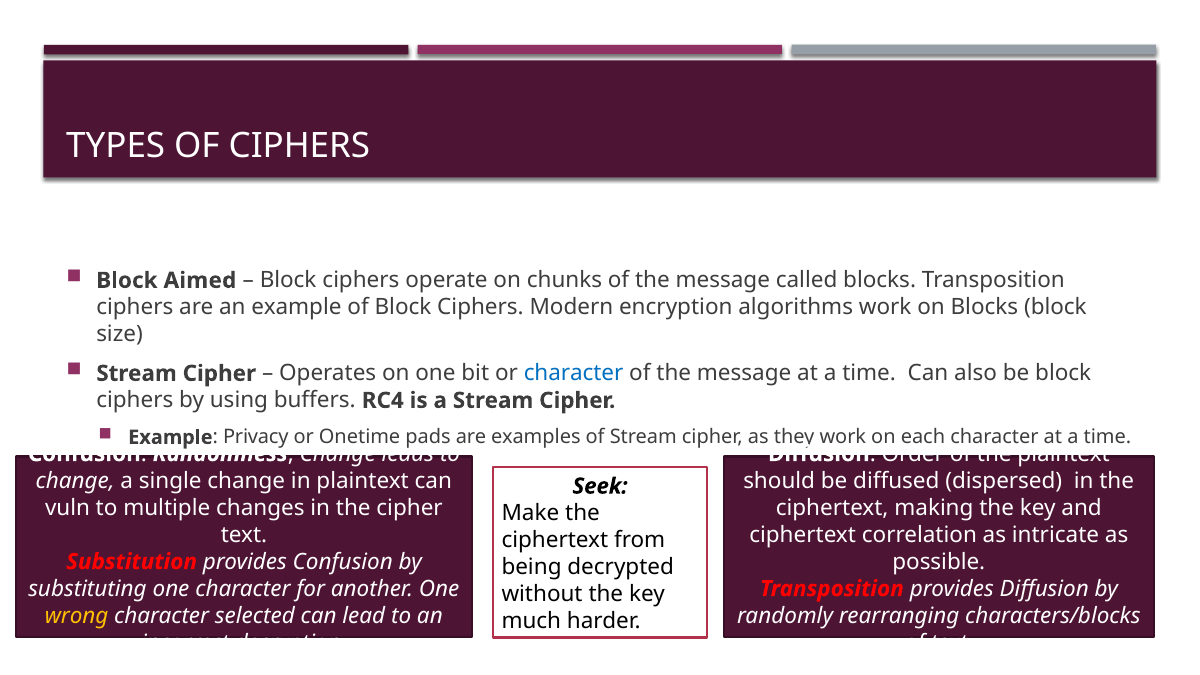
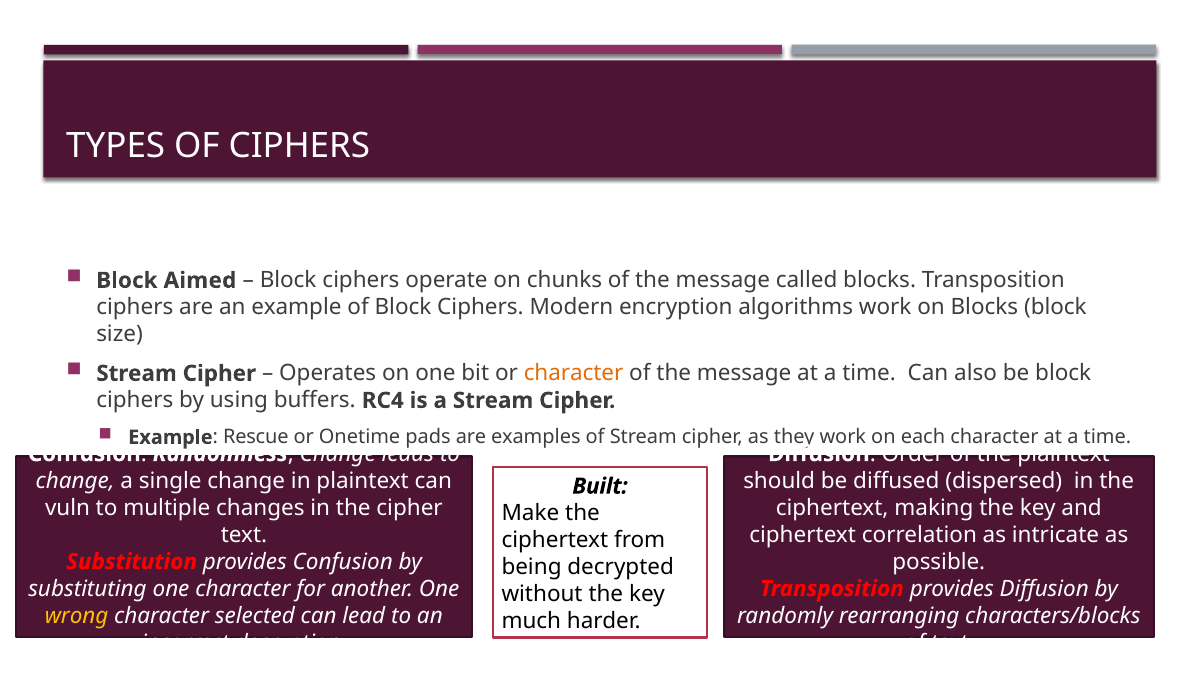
character colour: blue -> orange (574, 373)
Privacy: Privacy -> Rescue (256, 437)
Seek: Seek -> Built (600, 486)
